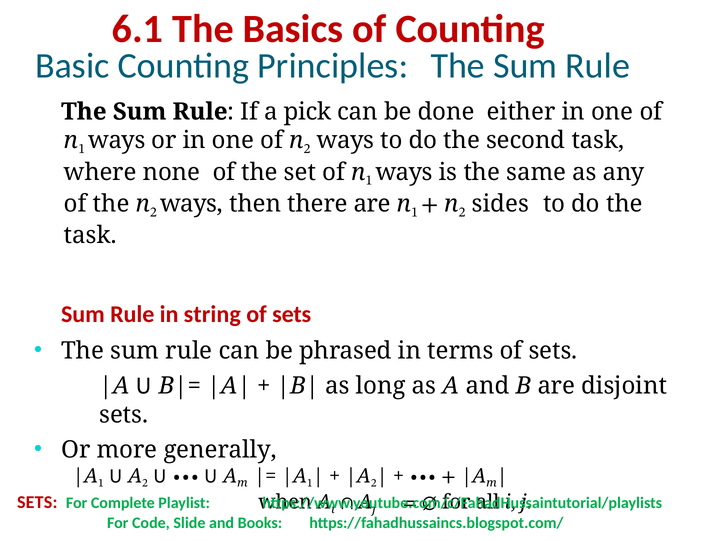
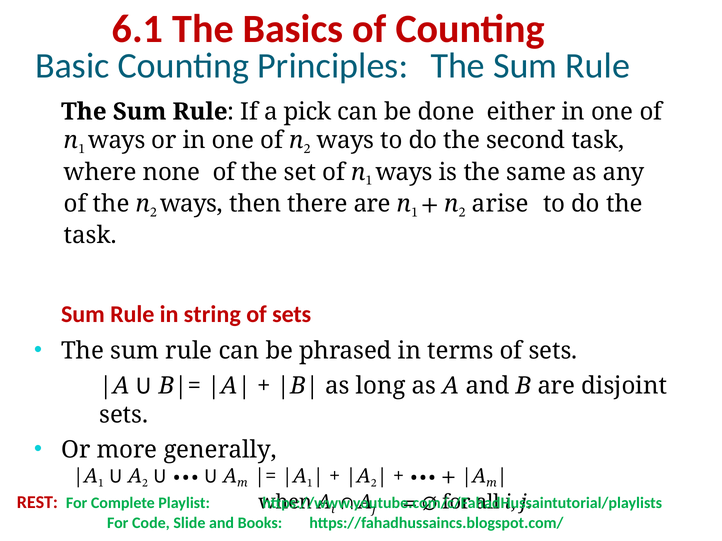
sides: sides -> arise (500, 204)
SETS: SETS -> REST (37, 503)
